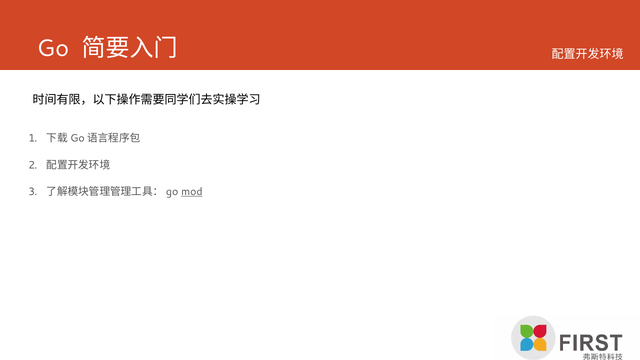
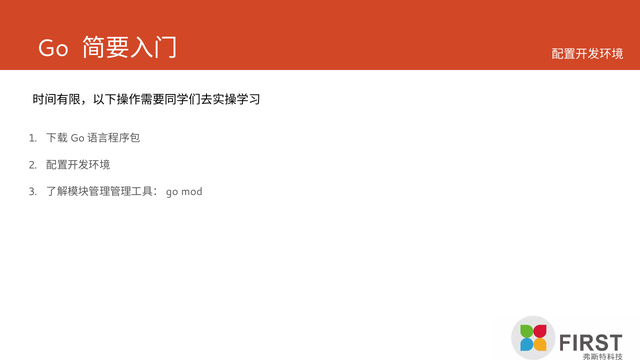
mod underline: present -> none (192, 192)
